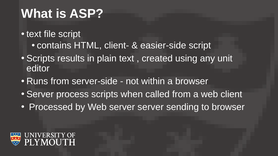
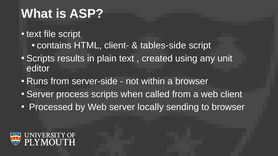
easier-side: easier-side -> tables-side (163, 46)
server server: server -> locally (151, 107)
